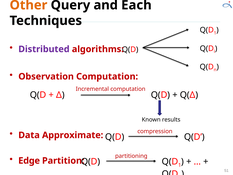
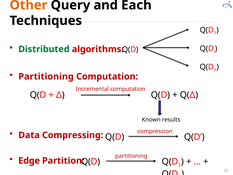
Distributed colour: purple -> green (44, 49)
Observation: Observation -> Partitioning (46, 76)
Approximate: Approximate -> Compressing (73, 135)
